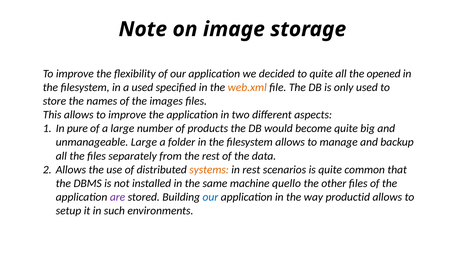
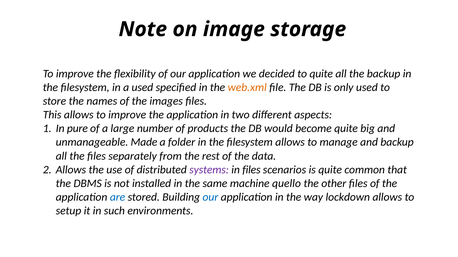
the opened: opened -> backup (384, 74)
unmanageable Large: Large -> Made (144, 143)
systems colour: orange -> purple (209, 170)
in rest: rest -> files (251, 170)
are colour: purple -> blue (118, 198)
productid: productid -> lockdown (348, 198)
